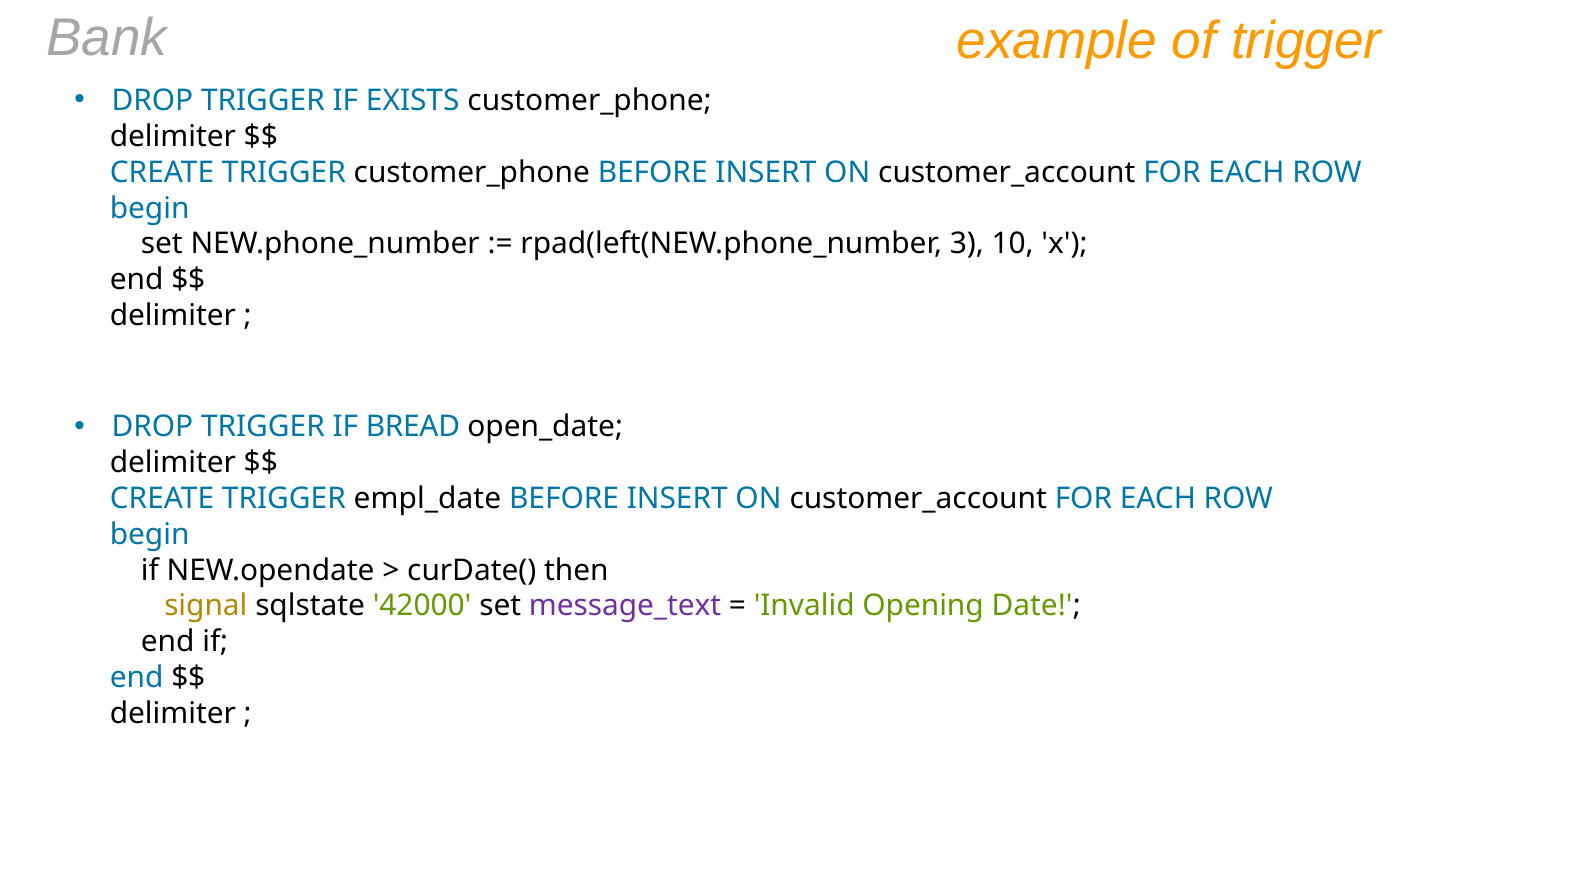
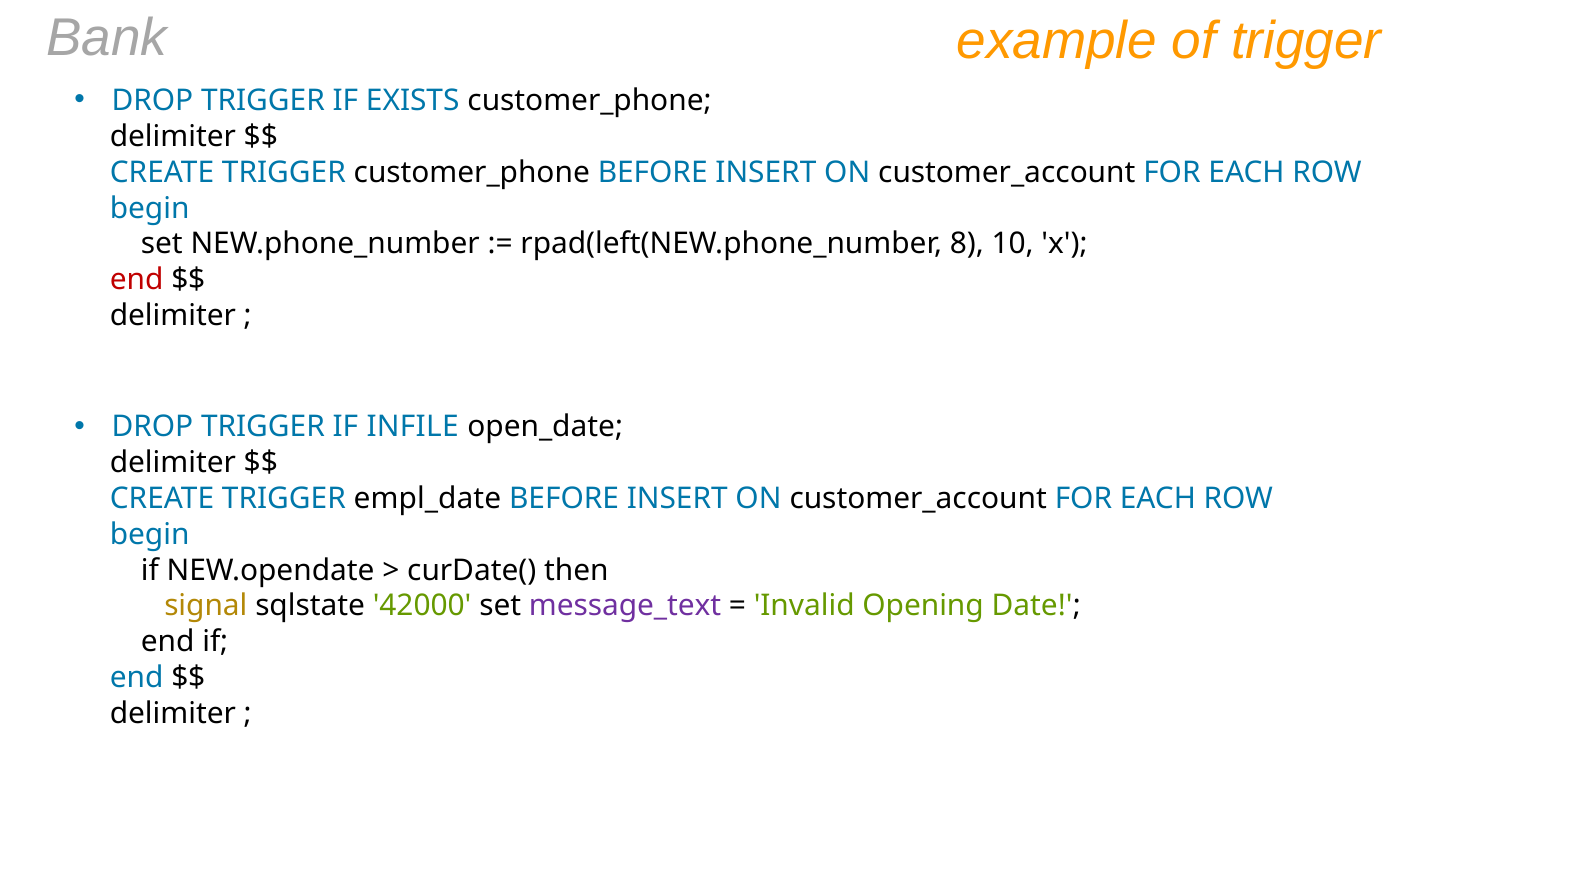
3: 3 -> 8 (967, 244)
end colour: black -> red (137, 280)
BREAD: BREAD -> INFILE (413, 427)
